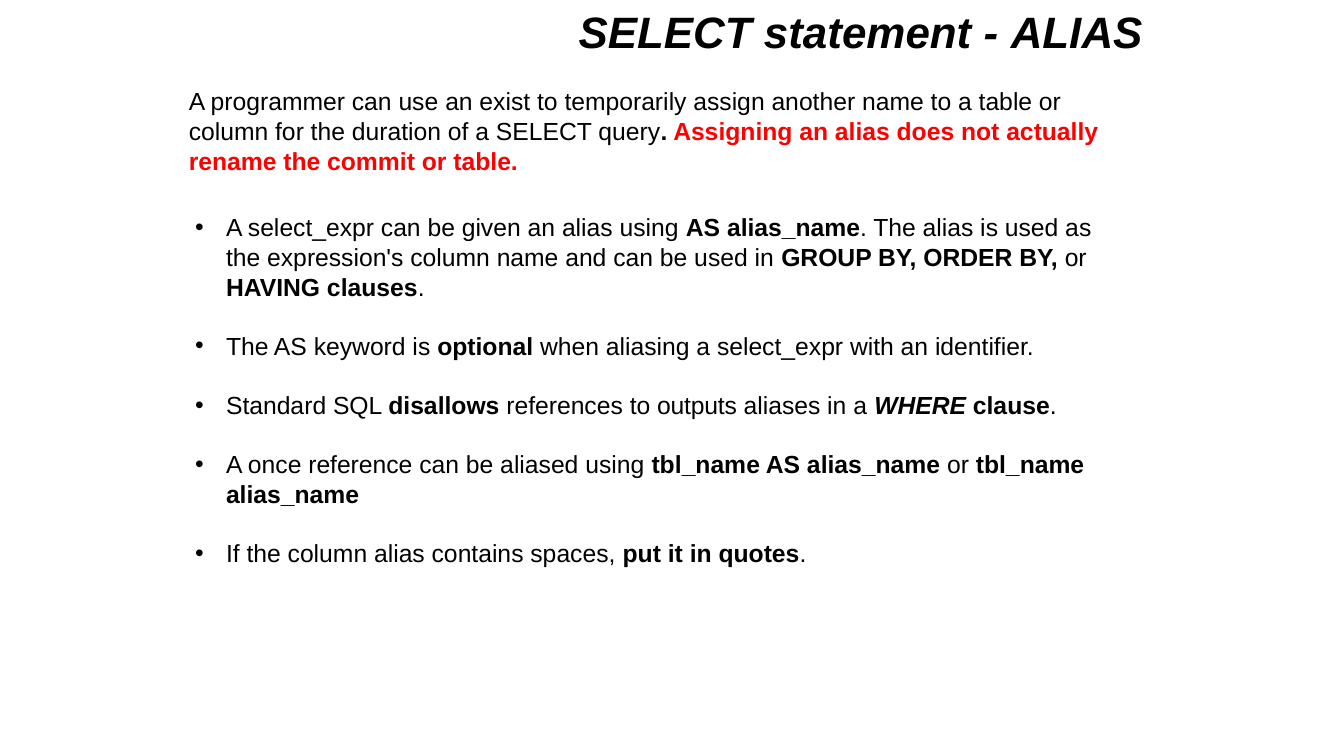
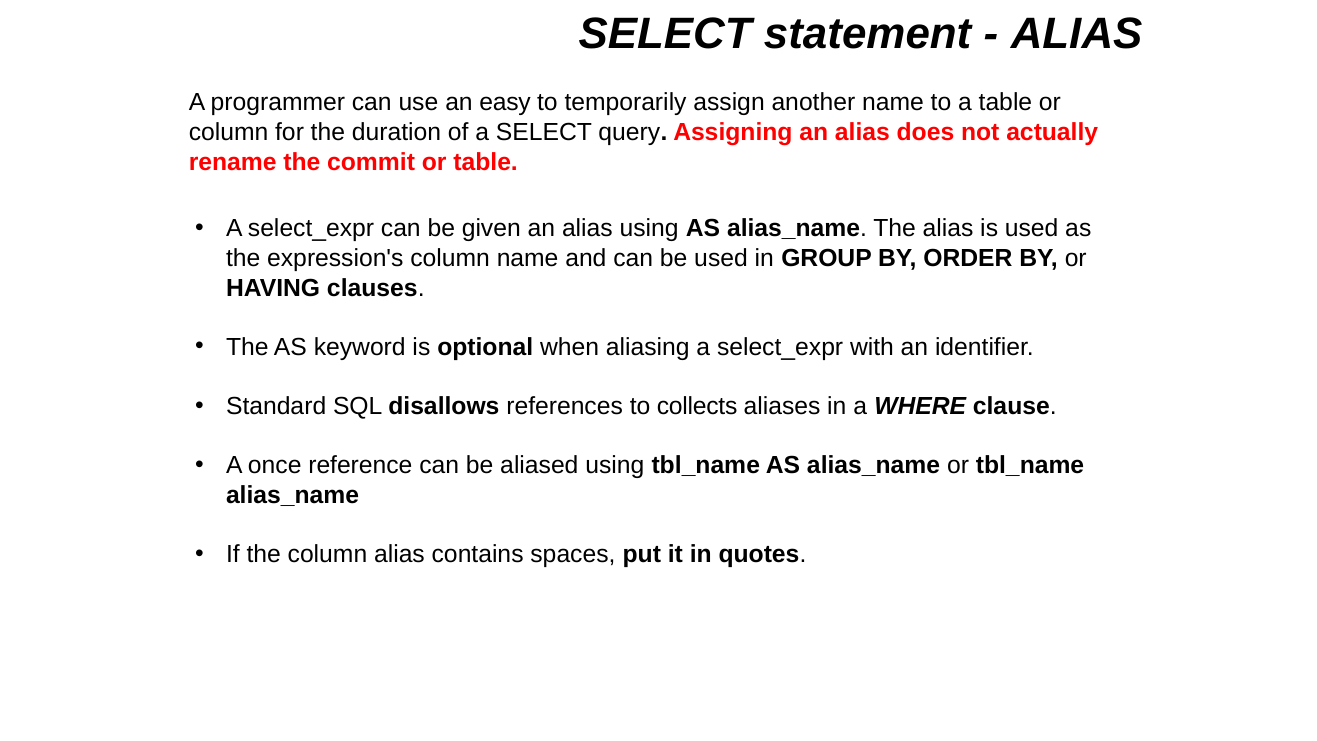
exist: exist -> easy (505, 103)
outputs: outputs -> collects (697, 406)
